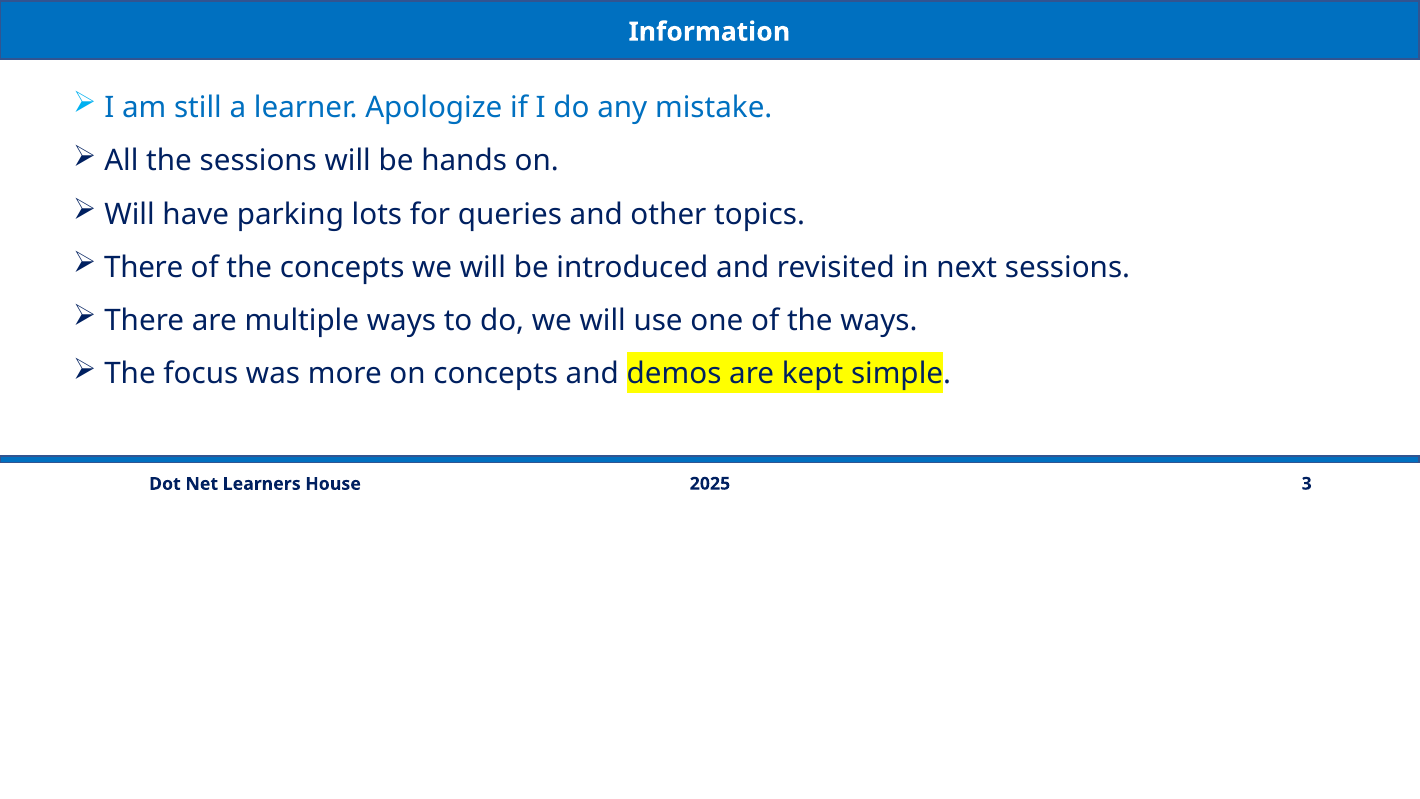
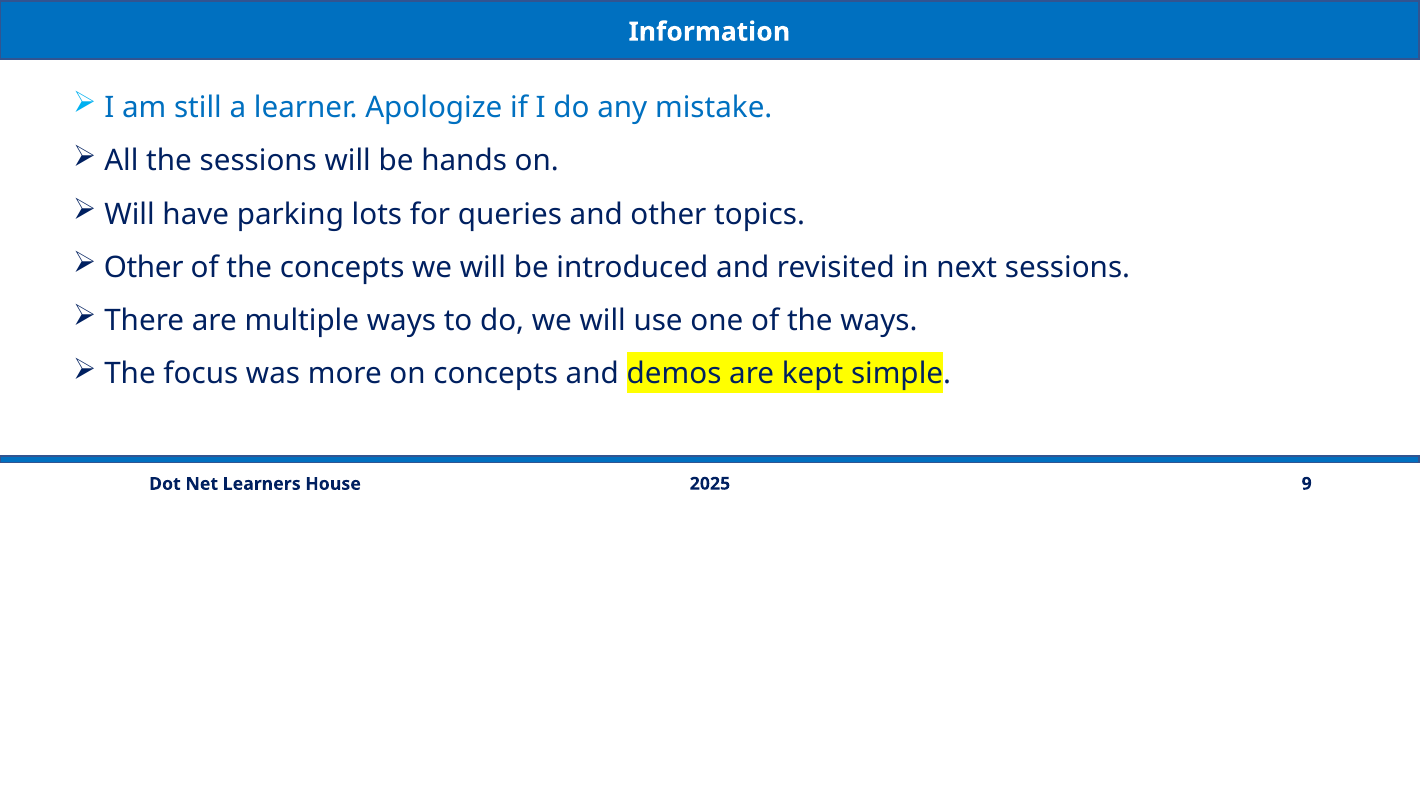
There: There -> Other (144, 268)
3: 3 -> 9 (1307, 484)
